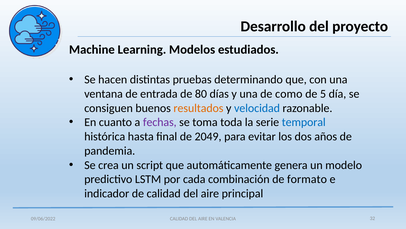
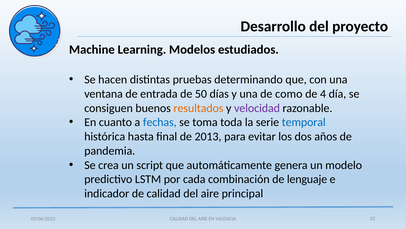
80: 80 -> 50 (201, 94)
5: 5 -> 4 (323, 94)
velocidad colour: blue -> purple (257, 108)
fechas colour: purple -> blue (160, 122)
2049: 2049 -> 2013 (208, 136)
formato: formato -> lenguaje (307, 179)
